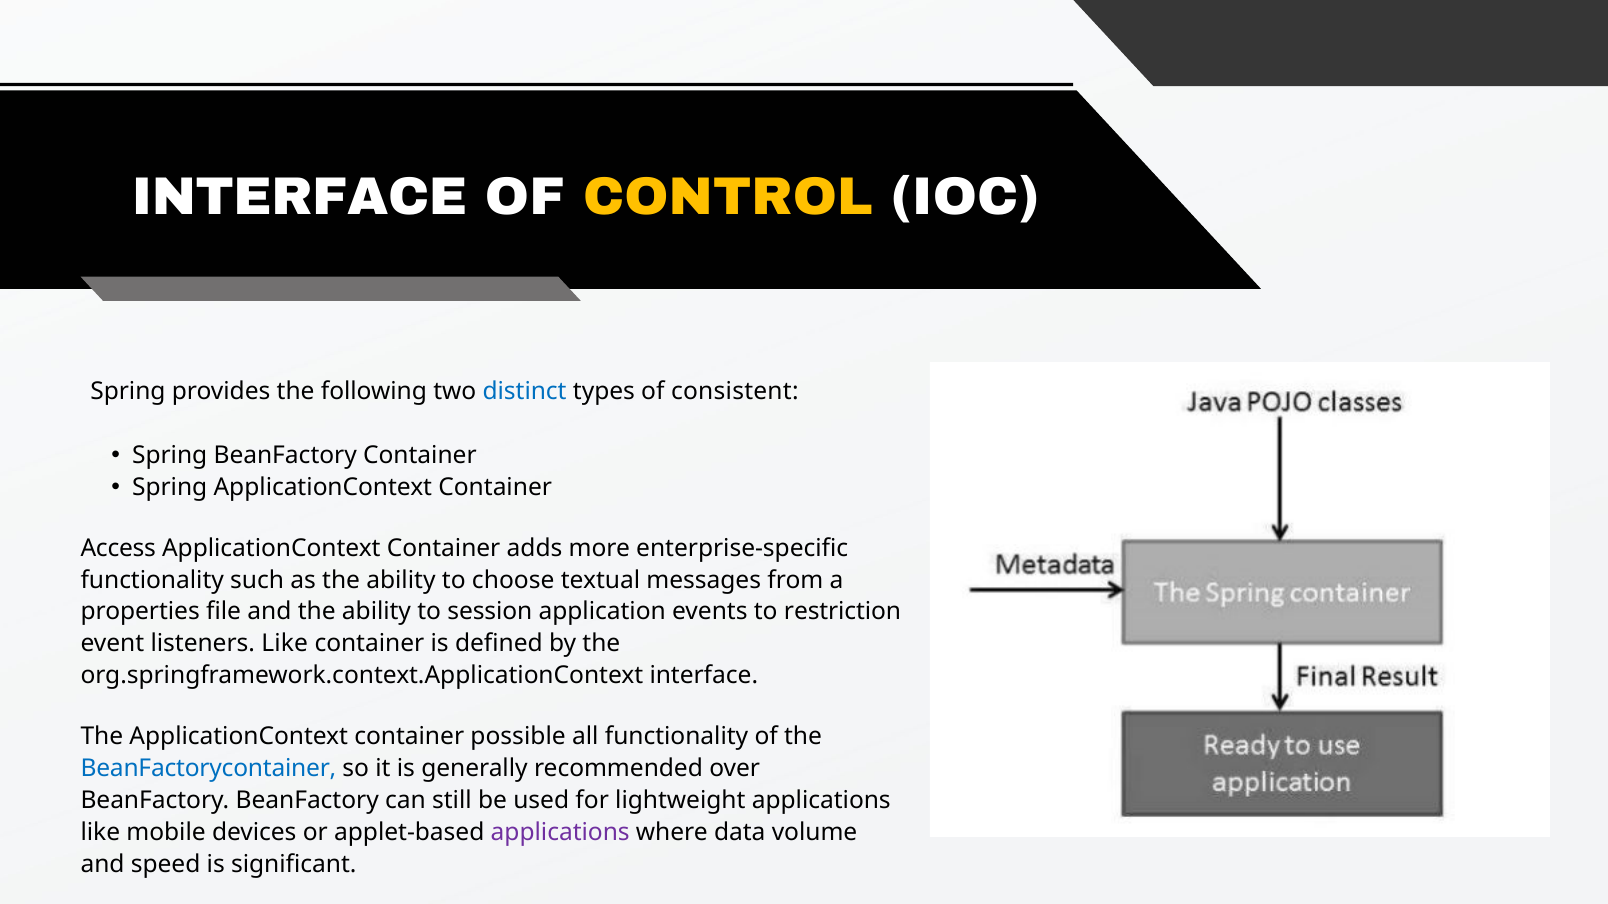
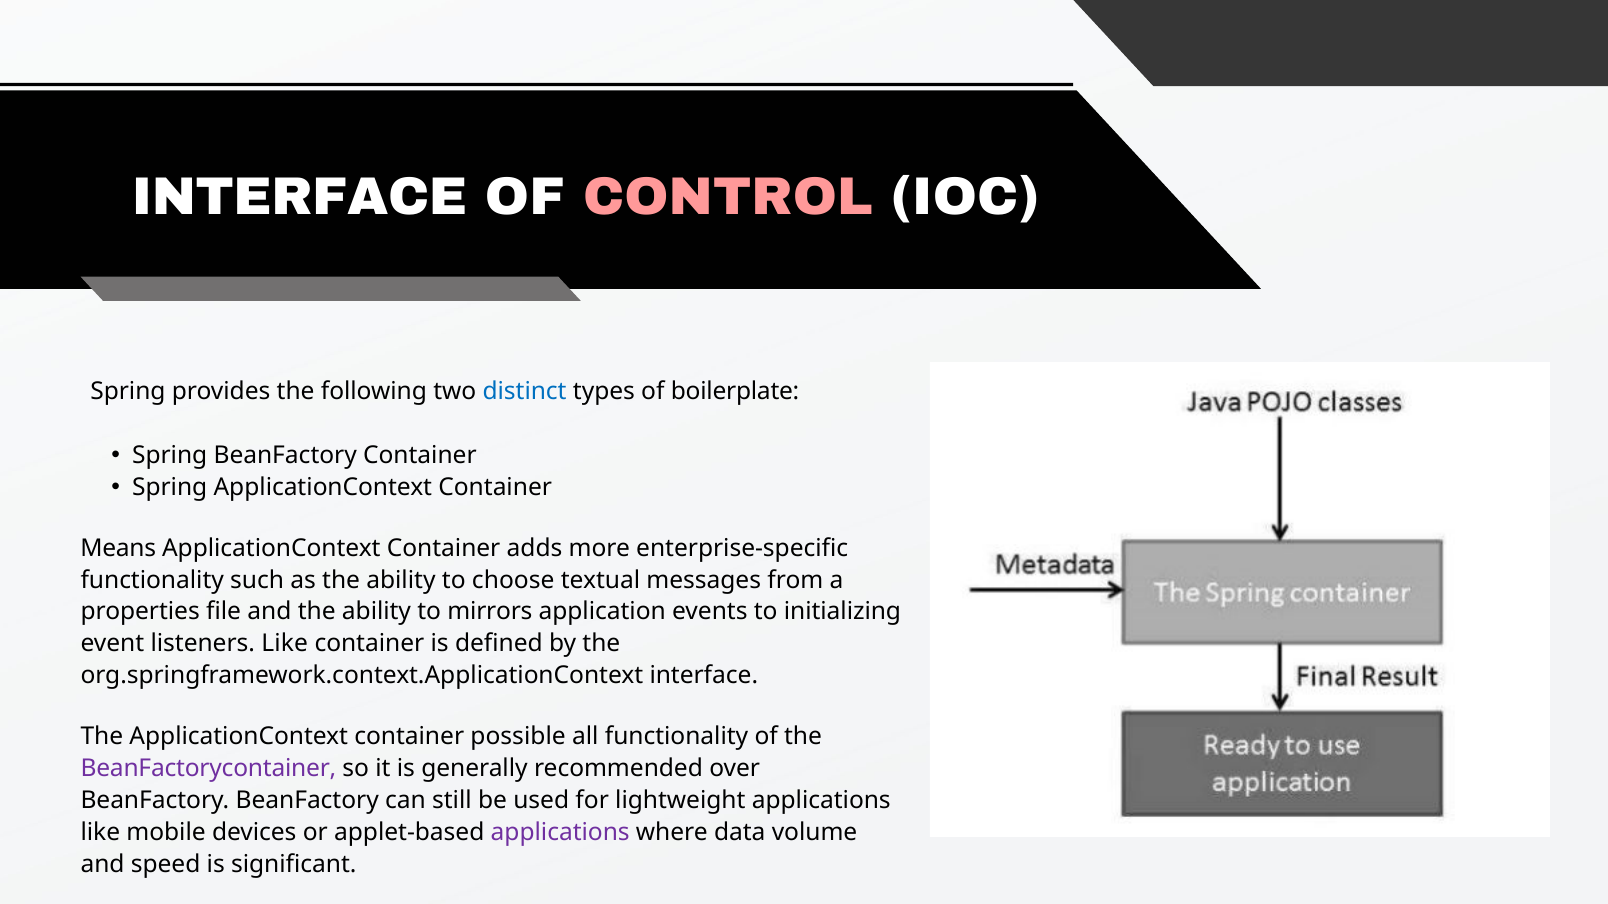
CONTROL colour: yellow -> pink (728, 197)
consistent: consistent -> boilerplate (735, 392)
Access: Access -> Means (118, 548)
session: session -> mirrors (490, 612)
restriction: restriction -> initializing (842, 612)
BeanFactorycontainer colour: blue -> purple (208, 769)
